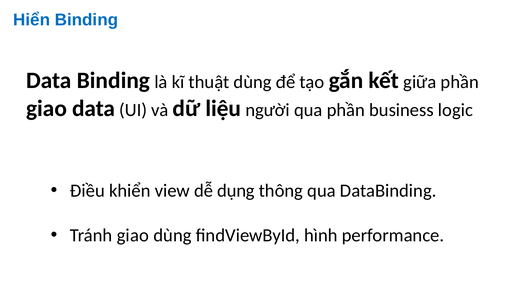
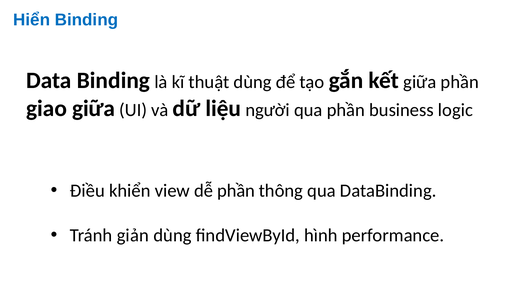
giao data: data -> giữa (94, 108)
dễ dụng: dụng -> phần (236, 191)
Tránh giao: giao -> giản (133, 235)
